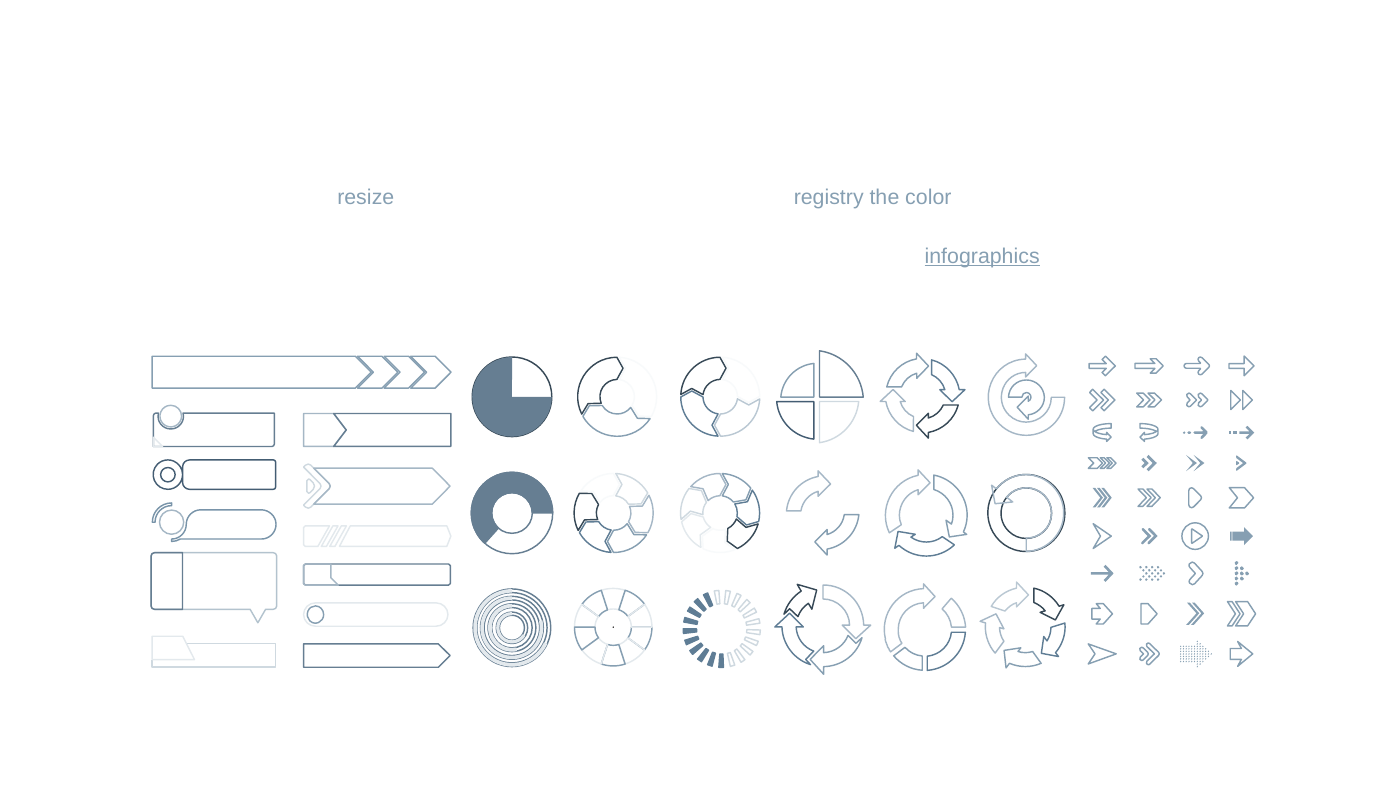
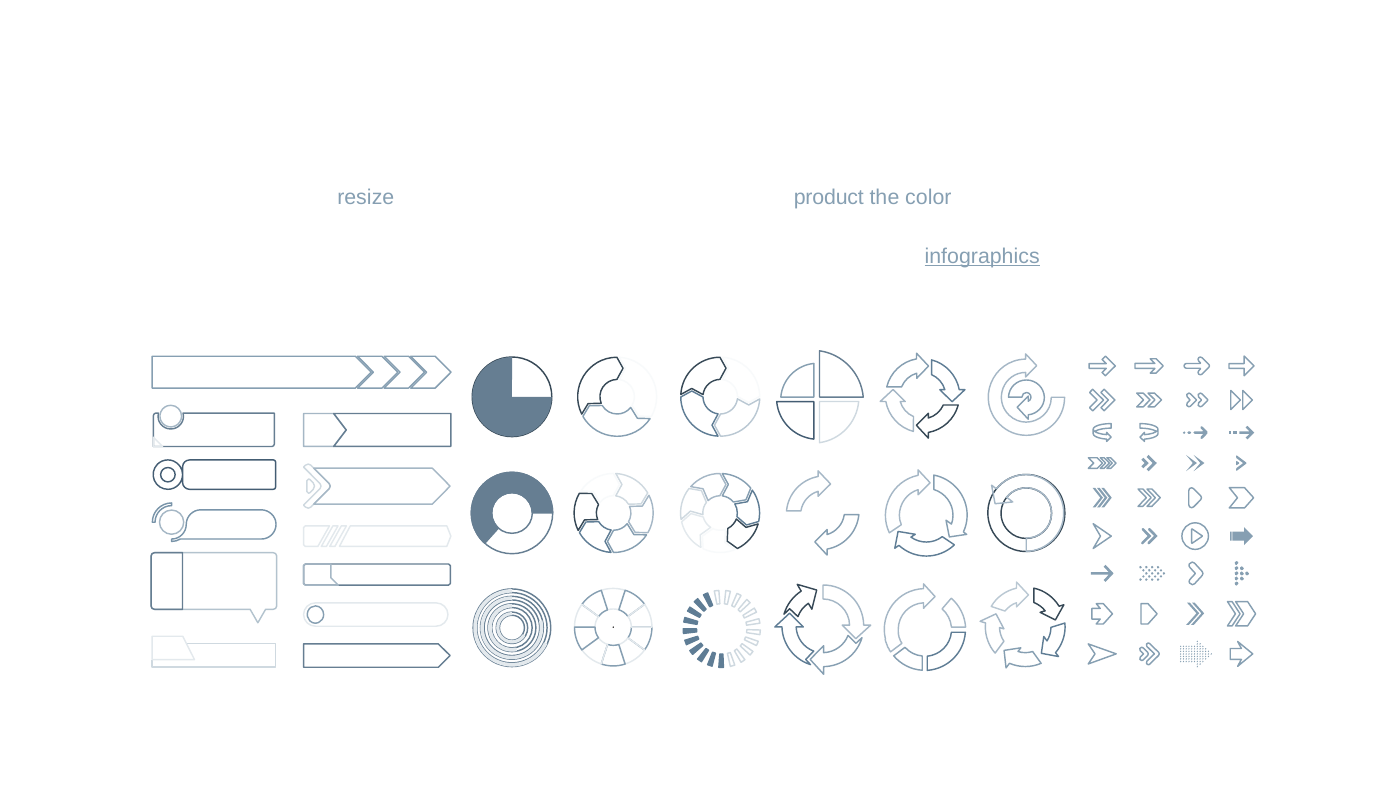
registry: registry -> product (829, 197)
